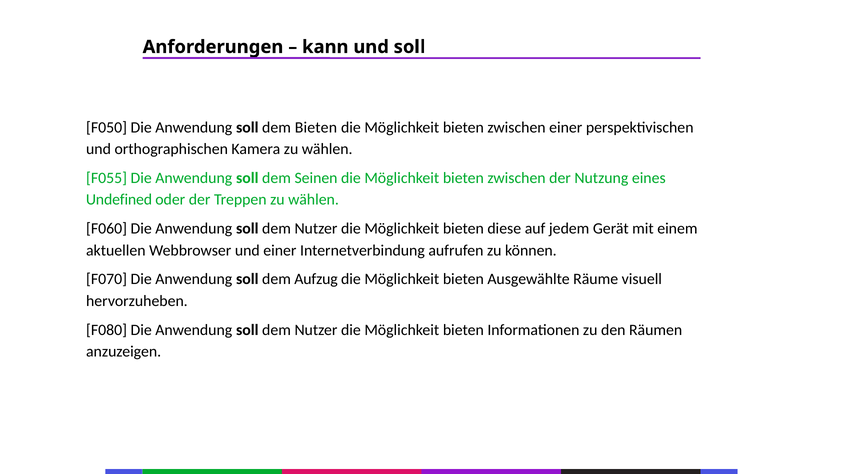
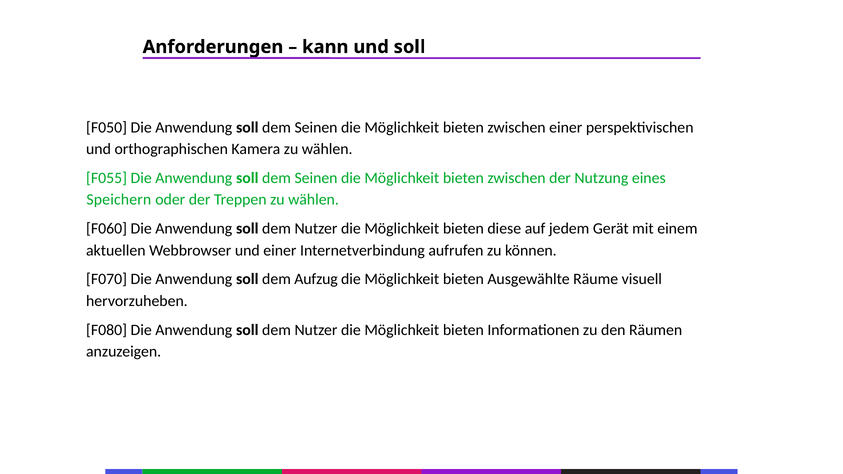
Bieten: Bieten -> Seinen (316, 127)
Undefined: Undefined -> Speichern (119, 200)
